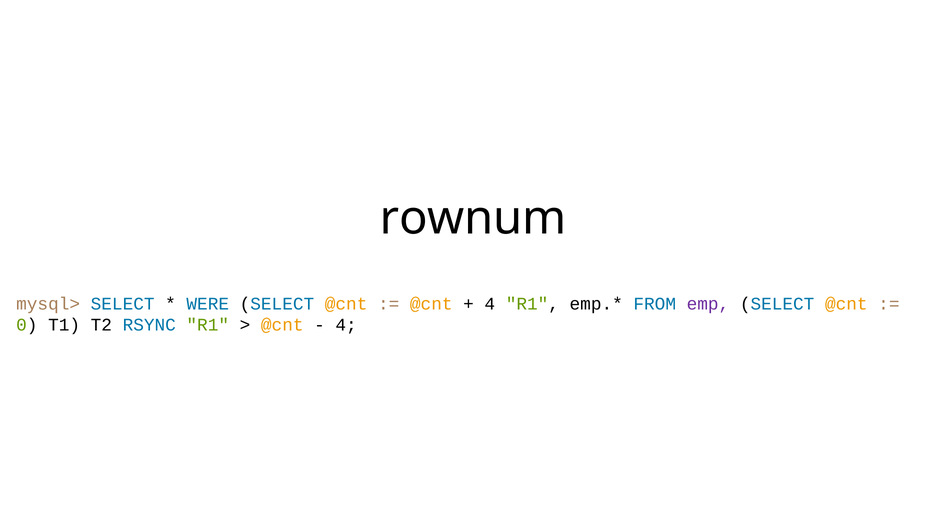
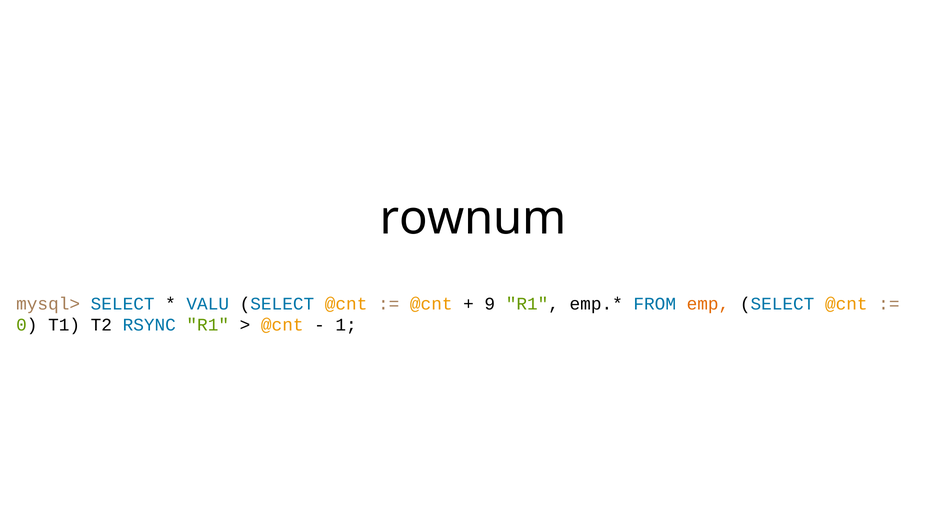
WERE: WERE -> VALU (208, 304)
4: 4 -> 9 (490, 304)
emp colour: purple -> orange (708, 304)
4: 4 -> 1 (346, 325)
